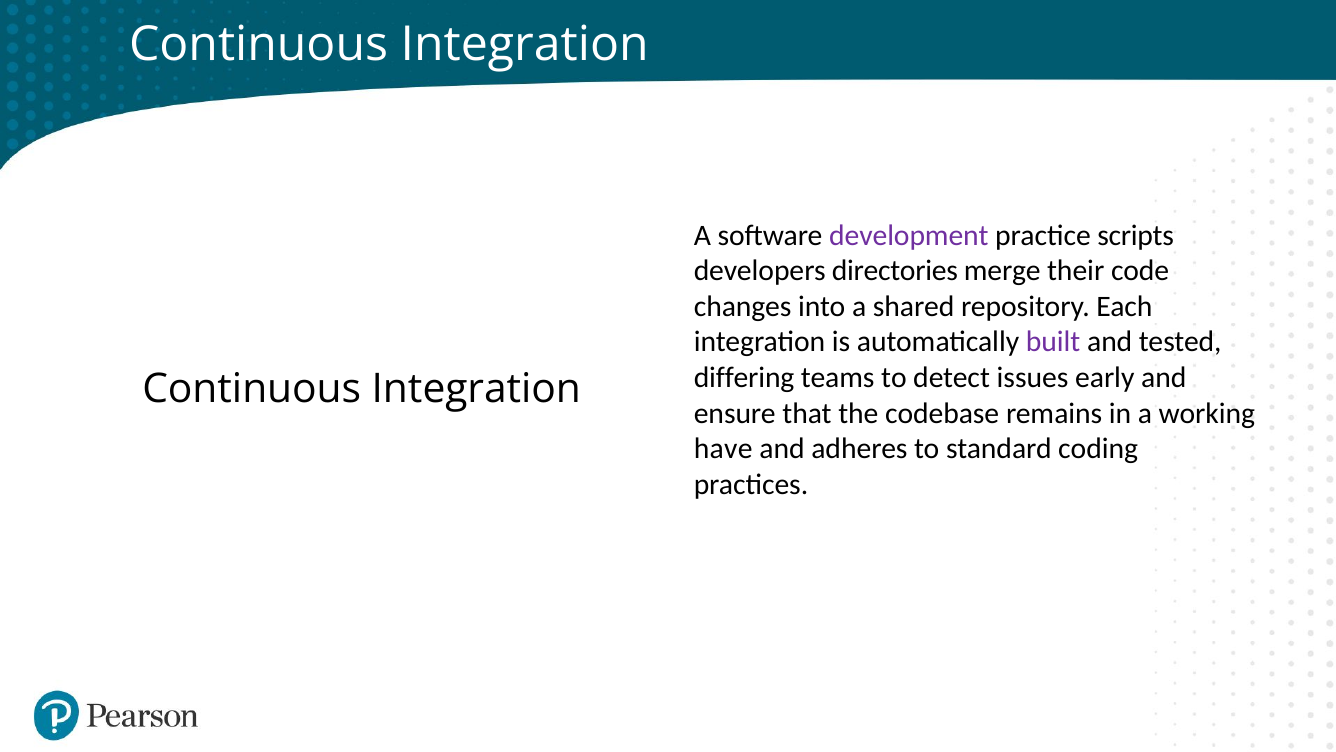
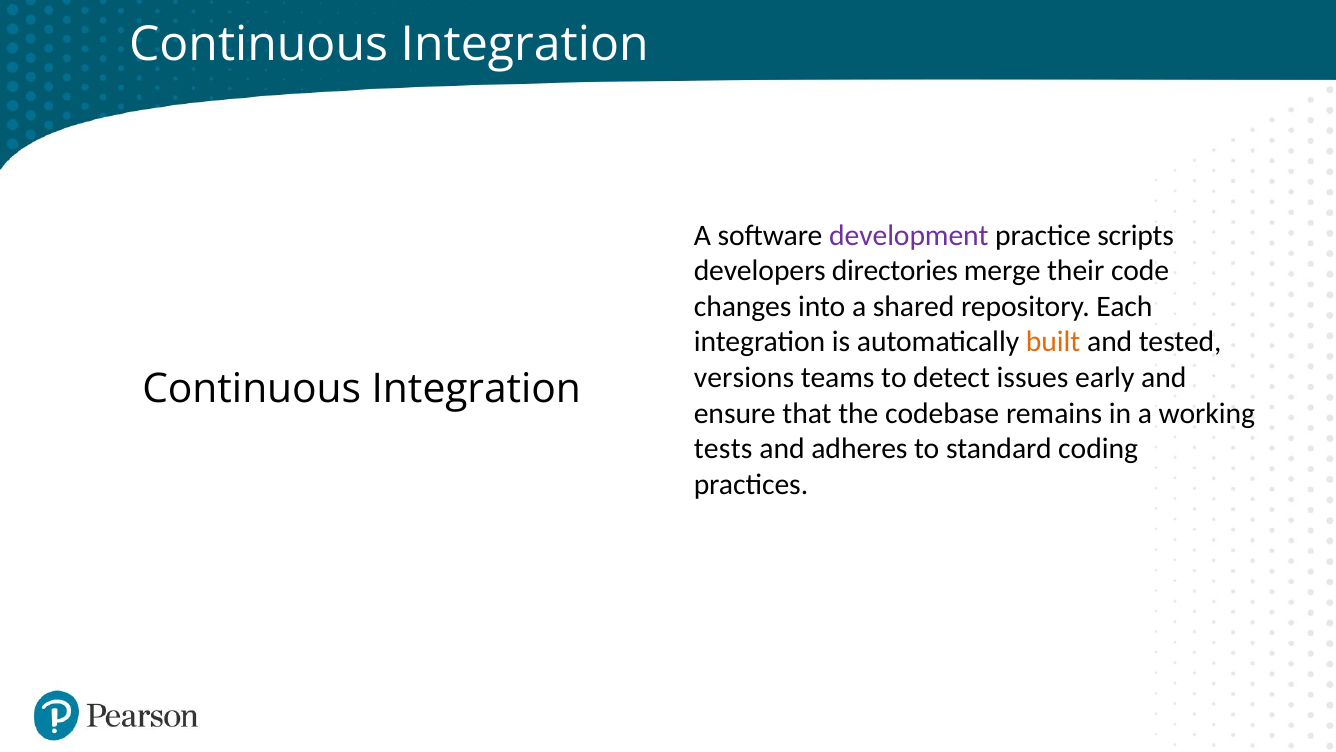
built colour: purple -> orange (1053, 342)
differing: differing -> versions (744, 377)
have: have -> tests (723, 449)
